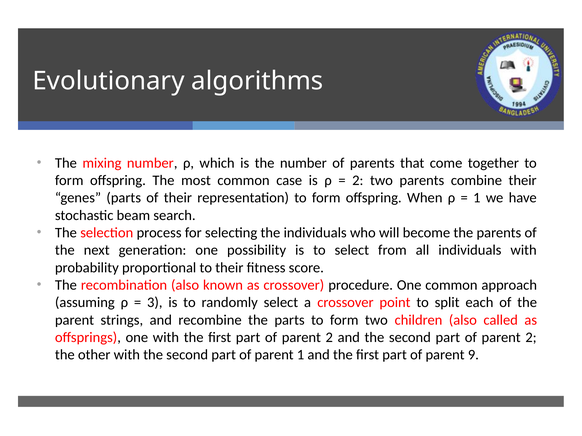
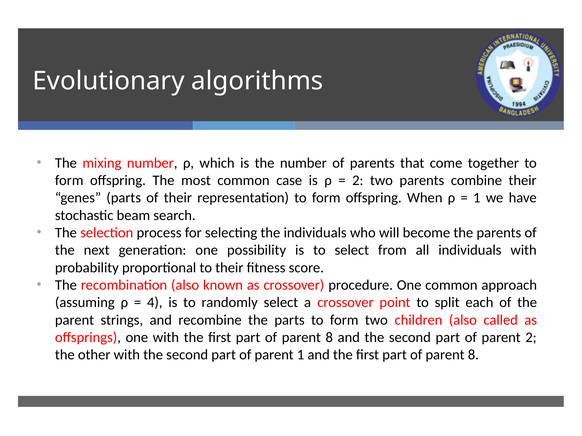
3: 3 -> 4 (155, 303)
2: 2 -> 8 (329, 338)
9: 9 -> 8 (473, 355)
